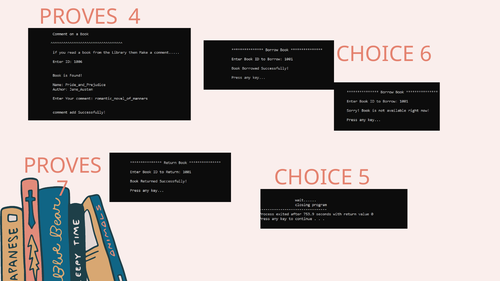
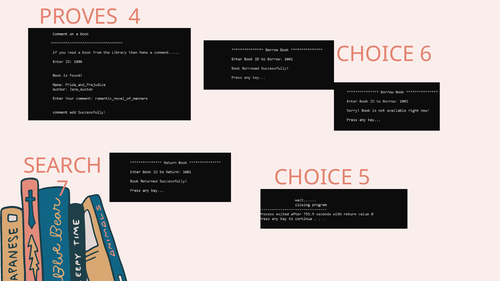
PROVES: PROVES -> SEARCH (63, 166)
